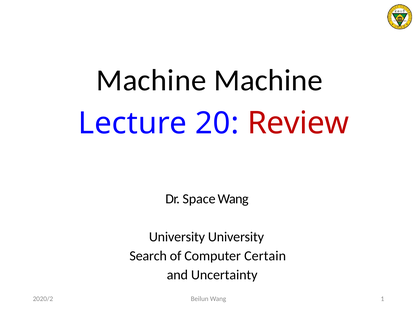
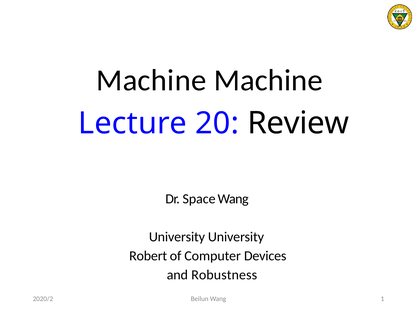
Review colour: red -> black (298, 123)
Search: Search -> Robert (148, 256)
Certain: Certain -> Devices (265, 256)
Uncertainty: Uncertainty -> Robustness (224, 275)
